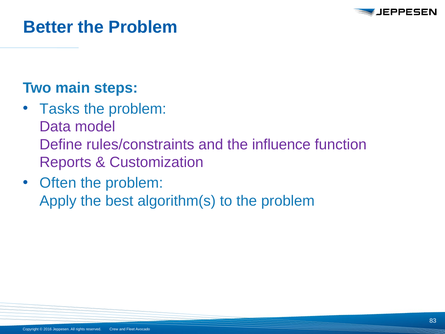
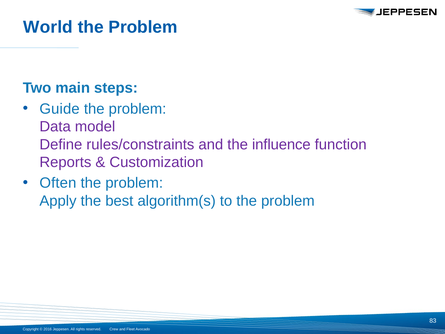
Better: Better -> World (48, 27)
Tasks: Tasks -> Guide (60, 109)
